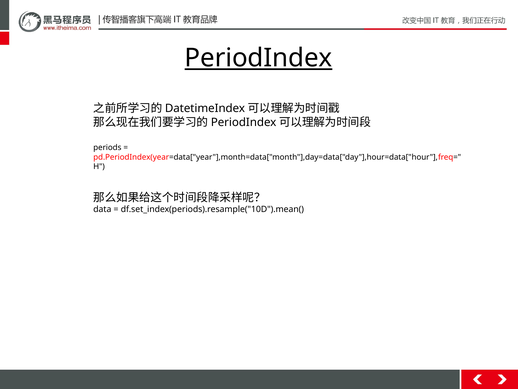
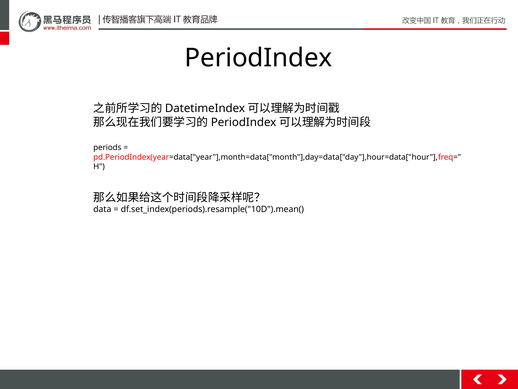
PeriodIndex underline: present -> none (258, 58)
